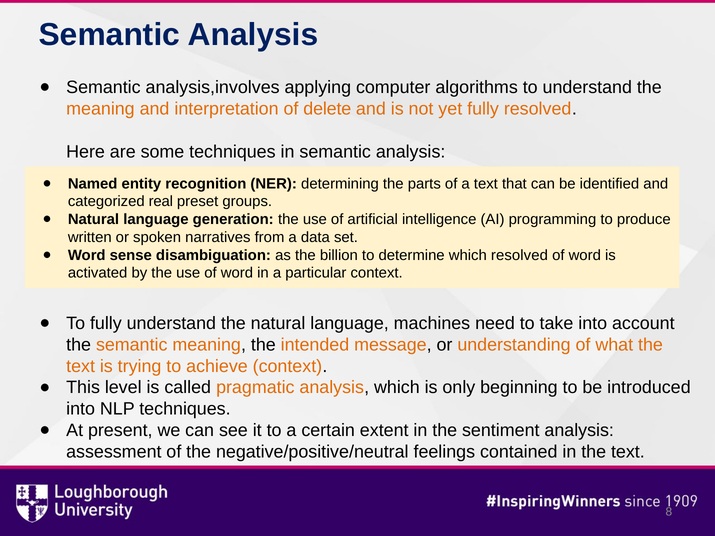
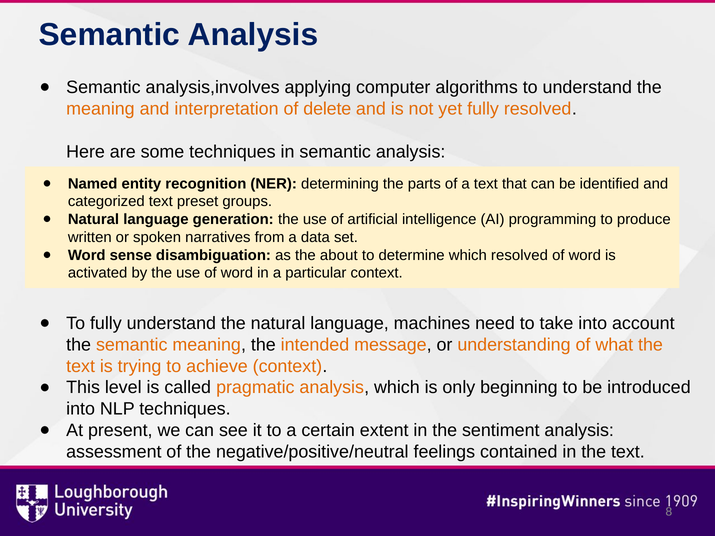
categorized real: real -> text (161, 202)
billion: billion -> about (339, 255)
